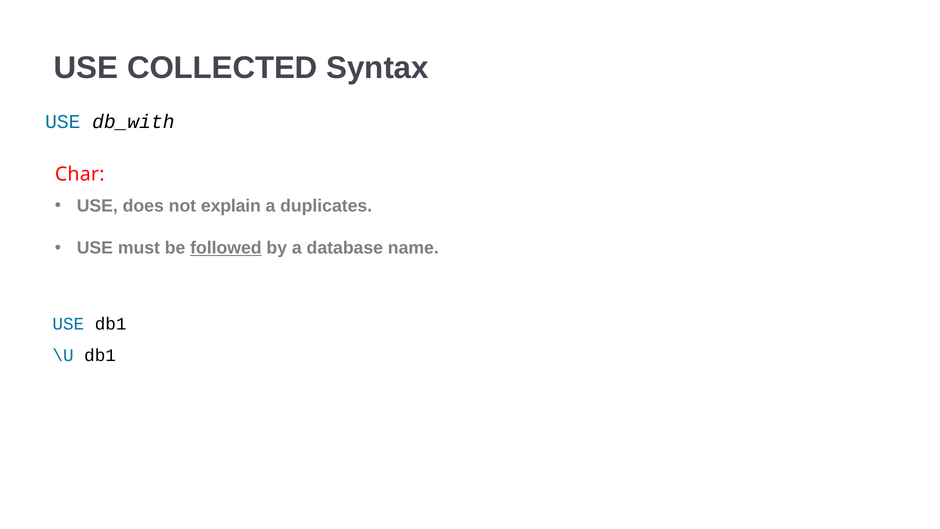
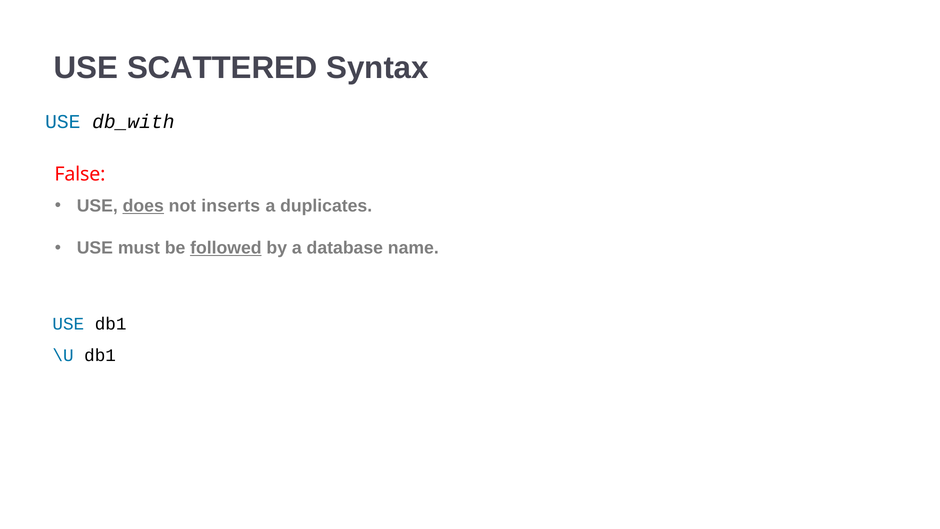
COLLECTED: COLLECTED -> SCATTERED (222, 68)
Char: Char -> False (80, 174)
does underline: none -> present (143, 206)
explain: explain -> inserts (231, 206)
